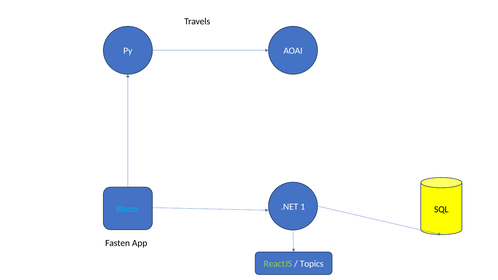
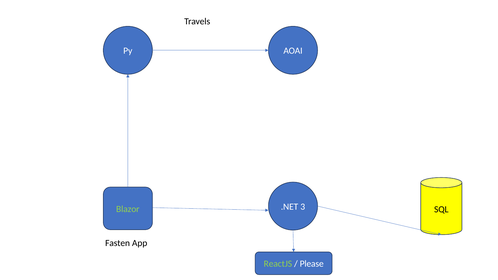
1: 1 -> 3 (303, 207)
Blazor colour: light blue -> light green (128, 209)
Topics: Topics -> Please (312, 264)
